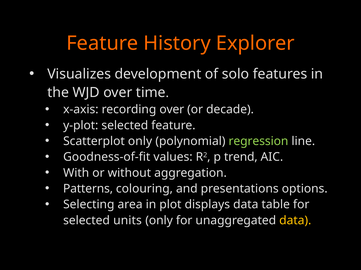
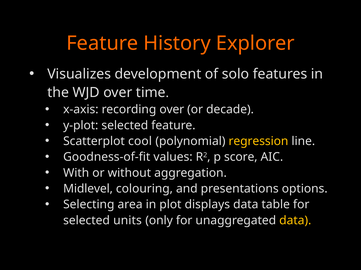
Scatterplot only: only -> cool (140, 142)
regression colour: light green -> yellow (258, 142)
trend: trend -> score (241, 157)
Patterns: Patterns -> Midlevel (88, 189)
